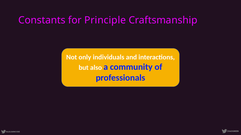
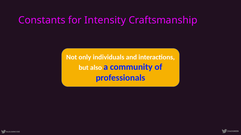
Principle: Principle -> Intensity (105, 20)
